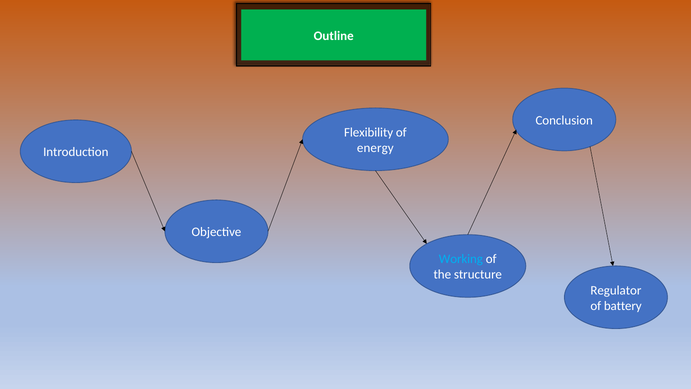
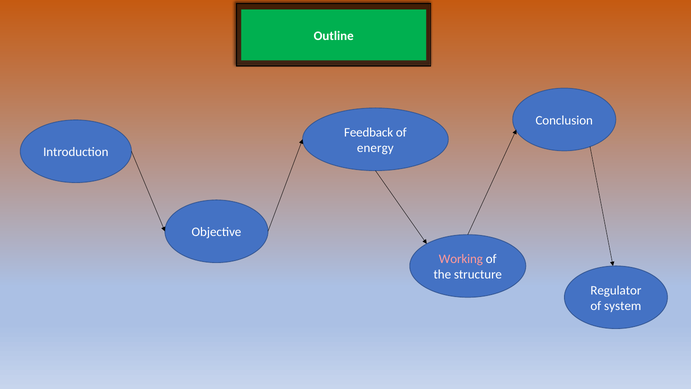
Flexibility: Flexibility -> Feedback (369, 132)
Working colour: light blue -> pink (461, 259)
battery: battery -> system (623, 306)
